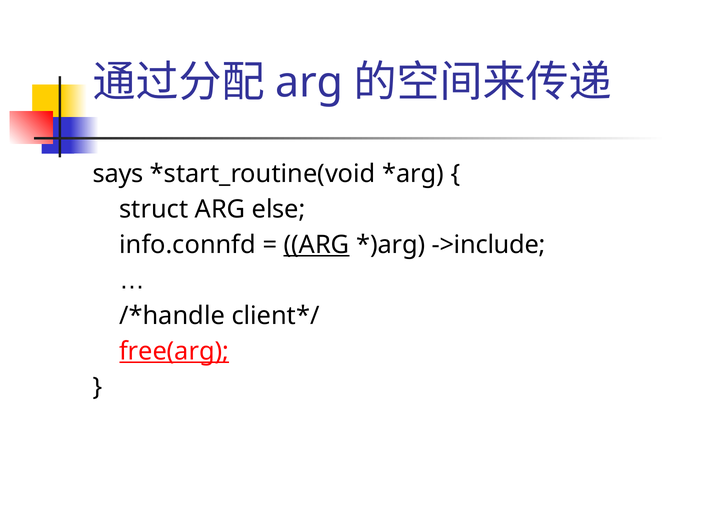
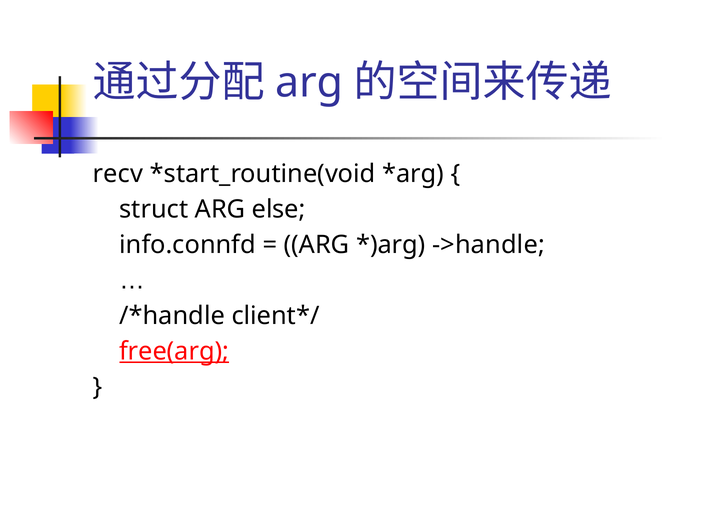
says: says -> recv (118, 174)
ARG underline: present -> none (317, 245)
->include: ->include -> ->handle (488, 245)
